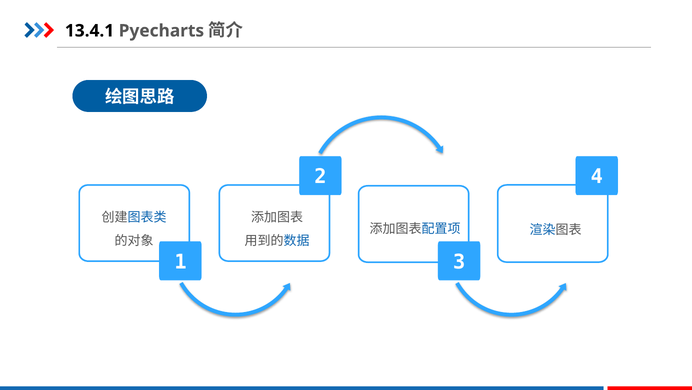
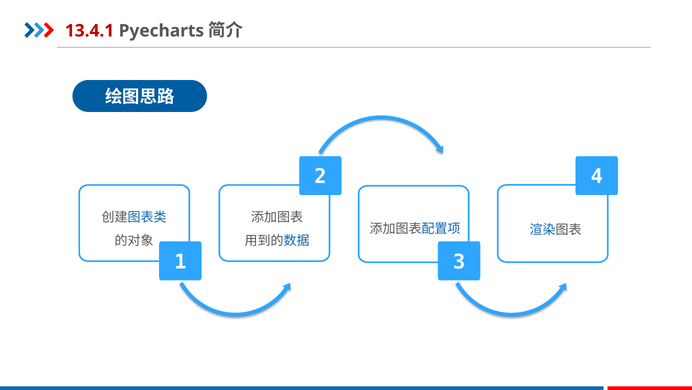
13.4.1 colour: black -> red (90, 31)
